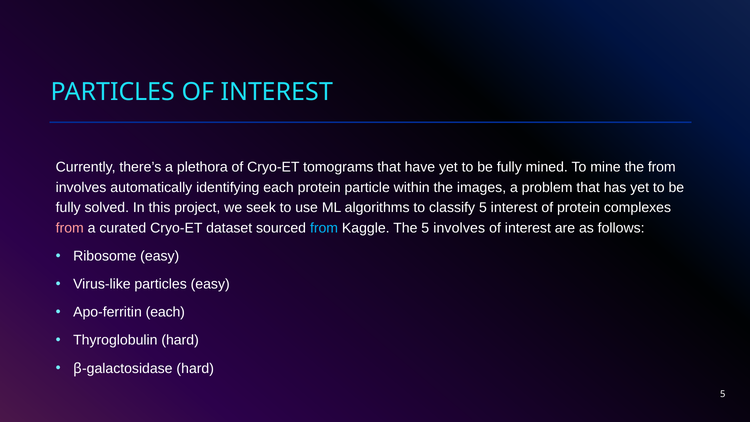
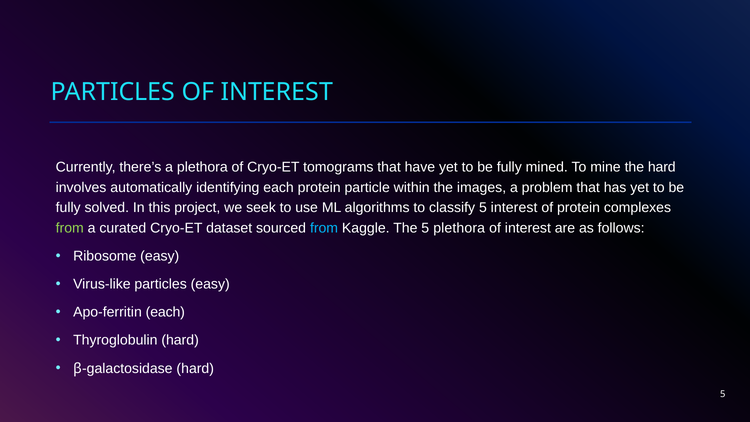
the from: from -> hard (662, 167)
from colour: pink -> light green (70, 228)
5 involves: involves -> plethora (459, 228)
